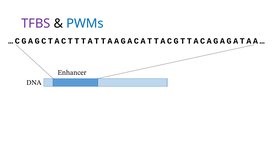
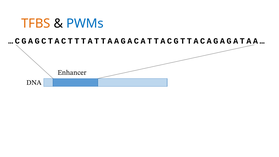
TFBS colour: purple -> orange (36, 23)
